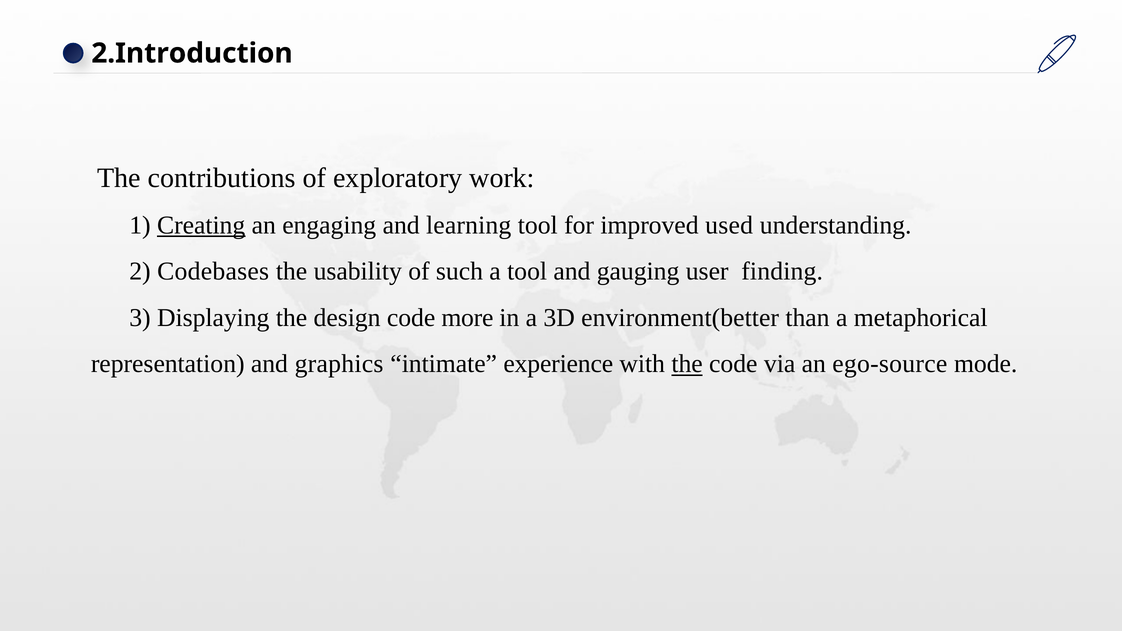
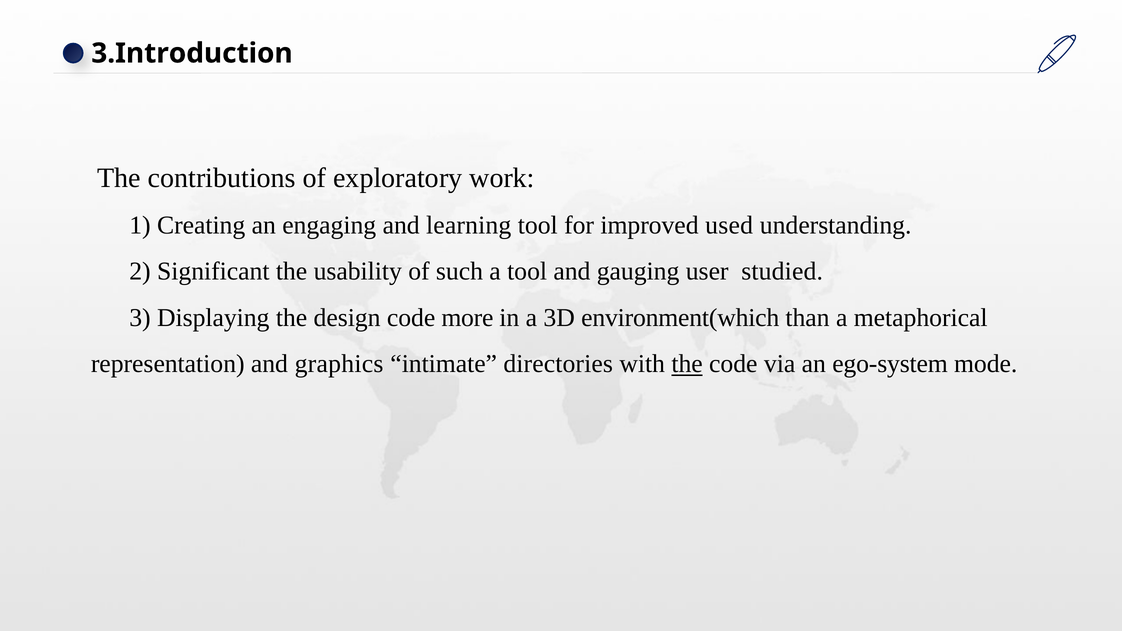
2.Introduction: 2.Introduction -> 3.Introduction (192, 53)
Creating underline: present -> none (201, 225)
Codebases: Codebases -> Significant (213, 272)
finding: finding -> studied (782, 272)
environment(better: environment(better -> environment(which (680, 318)
experience: experience -> directories (558, 364)
ego-source: ego-source -> ego-system (890, 364)
